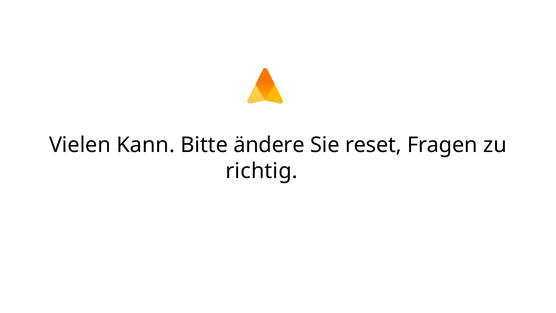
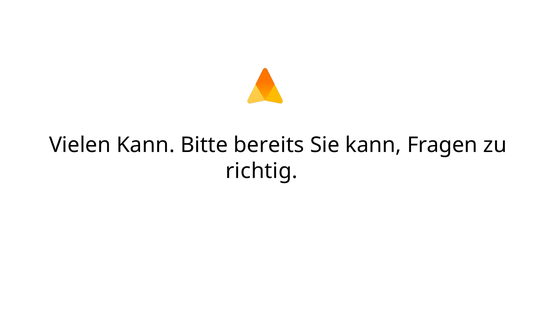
ändere: ändere -> bereits (269, 145)
Sie reset: reset -> kann (373, 145)
